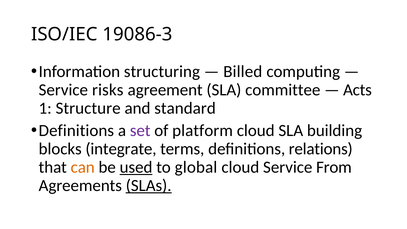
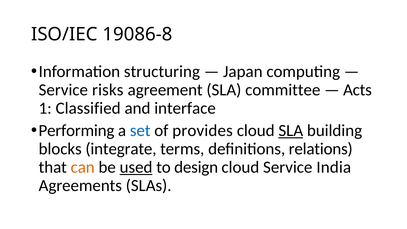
19086-3: 19086-3 -> 19086-8 (137, 34)
Billed: Billed -> Japan (243, 72)
Structure: Structure -> Classified (88, 108)
standard: standard -> interface (185, 108)
Definitions: Definitions -> Performing (76, 131)
set colour: purple -> blue (140, 131)
platform: platform -> provides (203, 131)
SLA underline: none -> present (291, 131)
global: global -> design (196, 167)
From: From -> India (334, 167)
SLAs underline: present -> none (149, 186)
